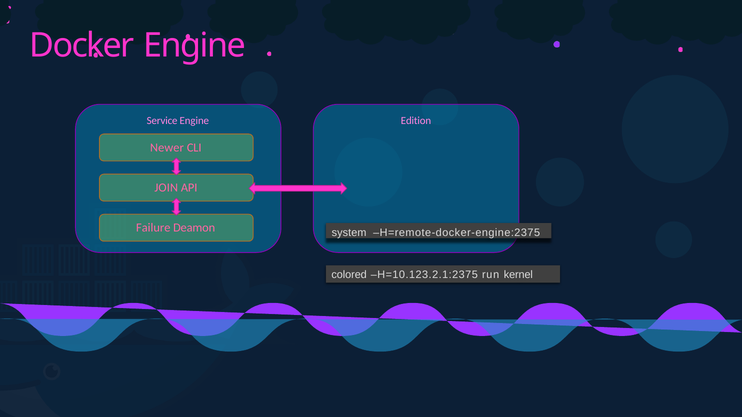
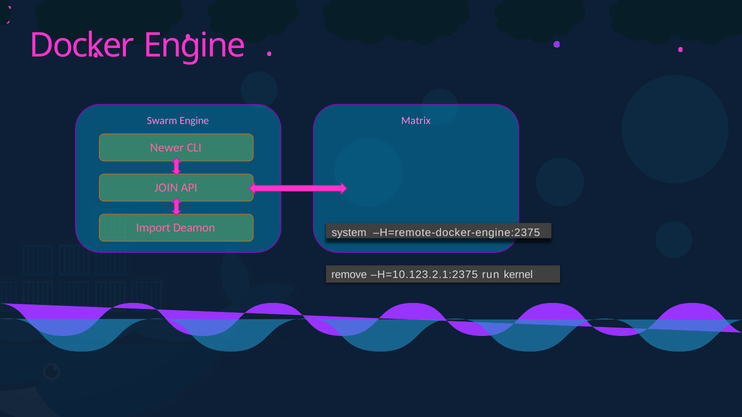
Service: Service -> Swarm (162, 121)
Edition: Edition -> Matrix (416, 121)
Failure: Failure -> Import (153, 228)
colored: colored -> remove (349, 275)
